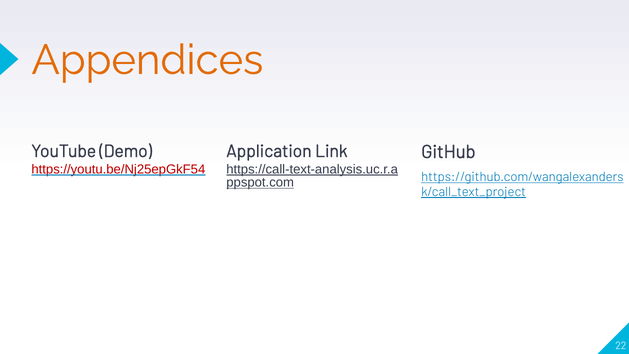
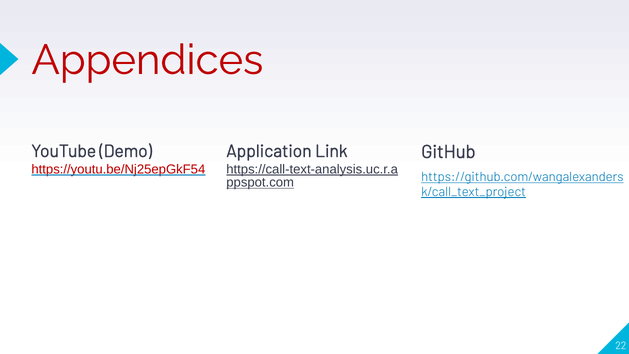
Appendices colour: orange -> red (147, 60)
